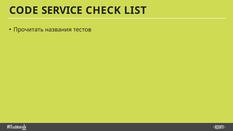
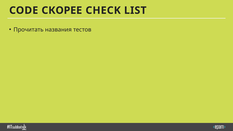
SERVICE: SERVICE -> СКОРЕЕ (62, 10)
